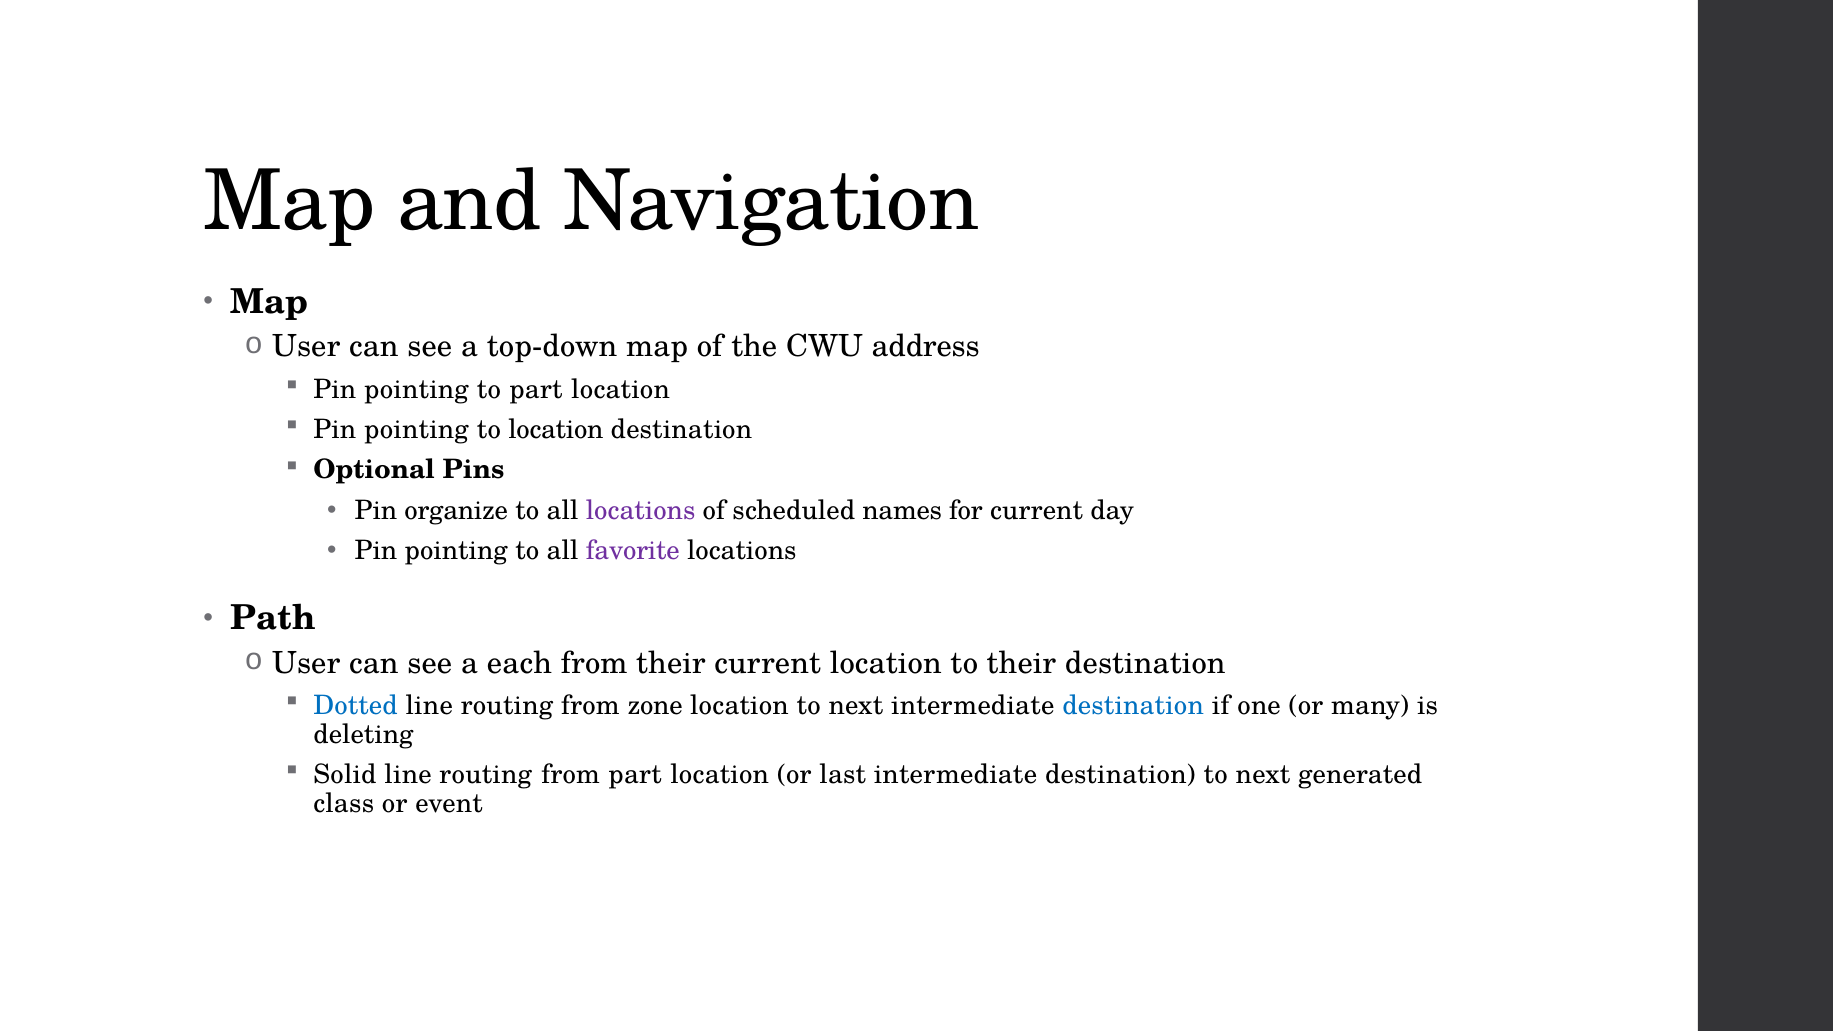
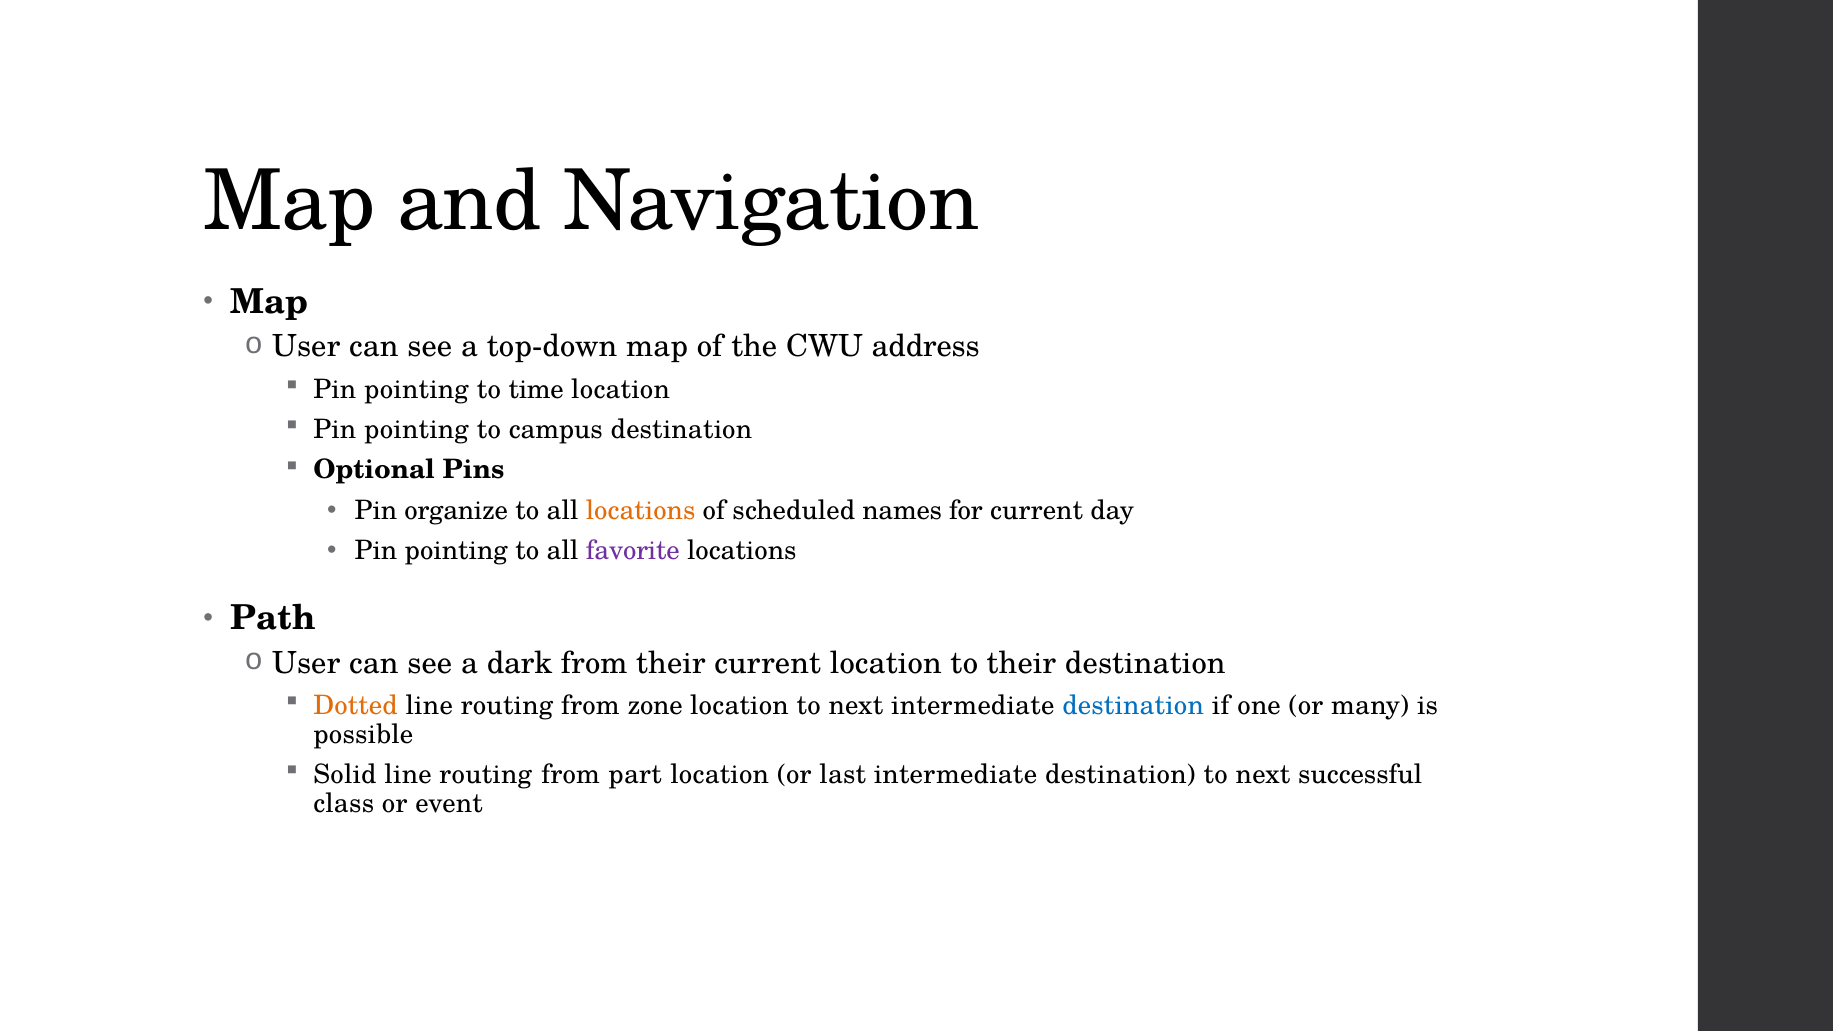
to part: part -> time (536, 389)
to location: location -> campus (556, 430)
locations colour: purple -> orange (641, 511)
each: each -> dark (520, 663)
Dotted colour: blue -> orange (356, 706)
deleting: deleting -> possible (363, 735)
generated: generated -> successful (1360, 775)
